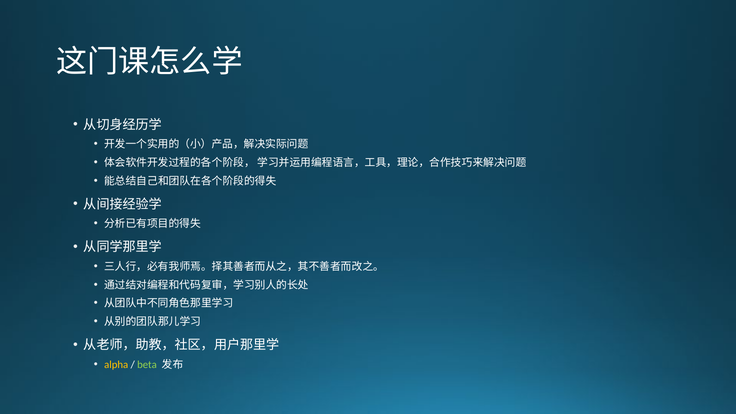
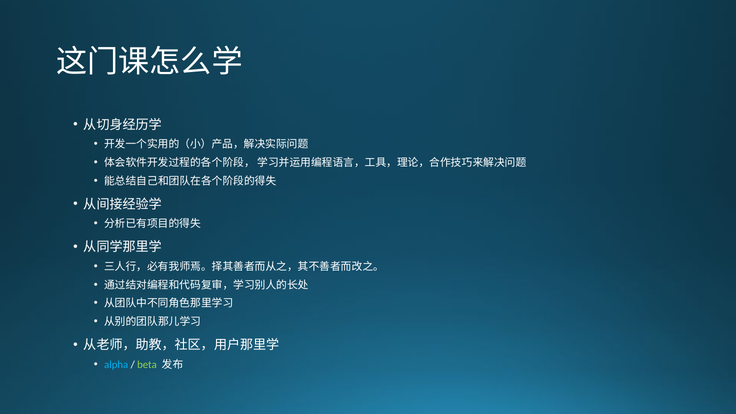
alpha colour: yellow -> light blue (116, 365)
